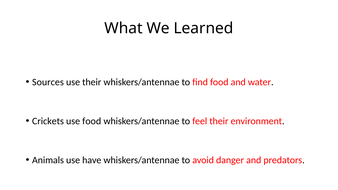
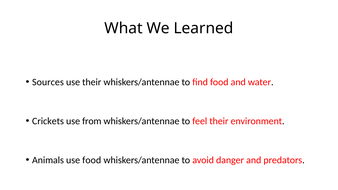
use food: food -> from (92, 121)
use have: have -> food (92, 160)
